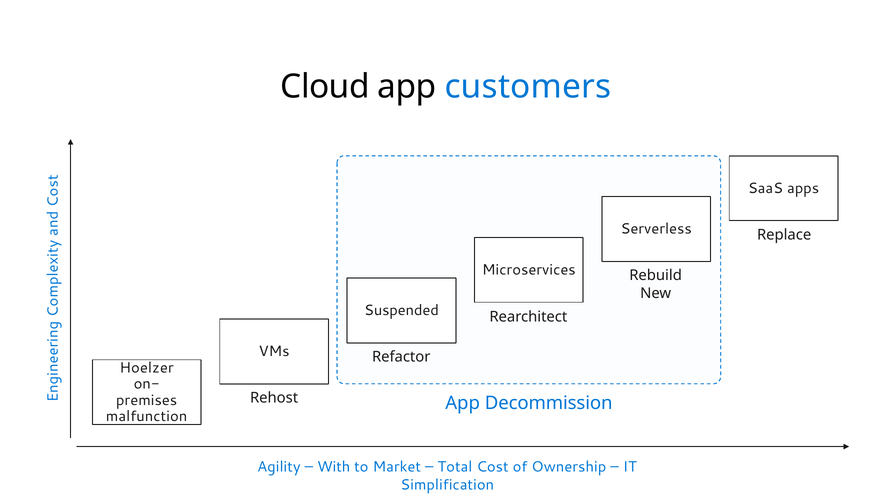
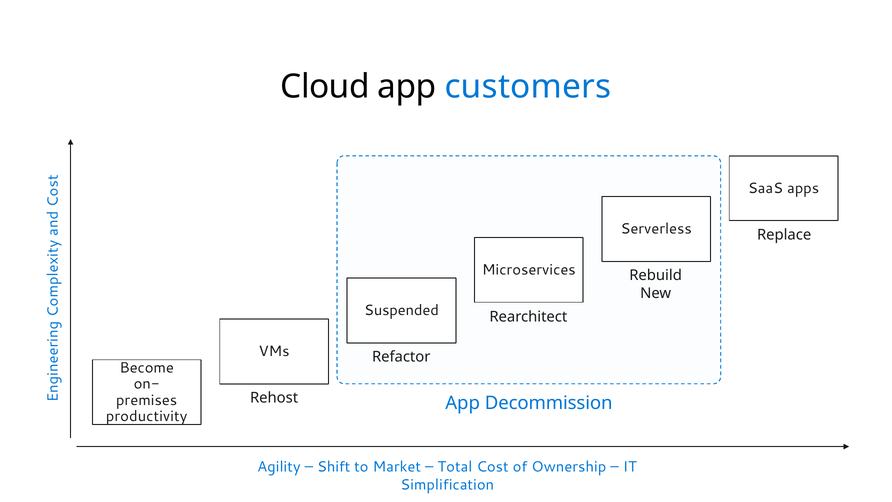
Hoelzer: Hoelzer -> Become (147, 368)
malfunction: malfunction -> productivity (147, 416)
With: With -> Shift (334, 467)
